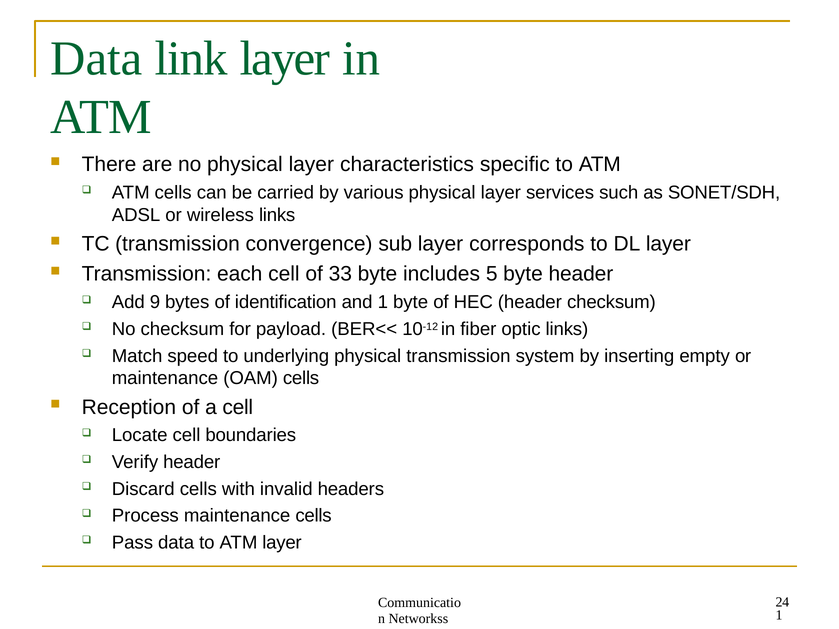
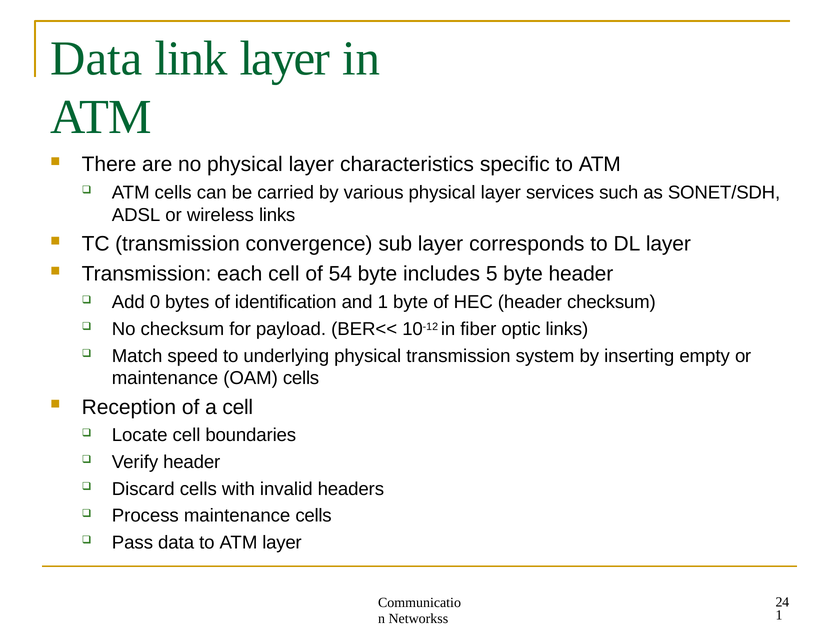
33: 33 -> 54 (340, 274)
9: 9 -> 0 (155, 302)
